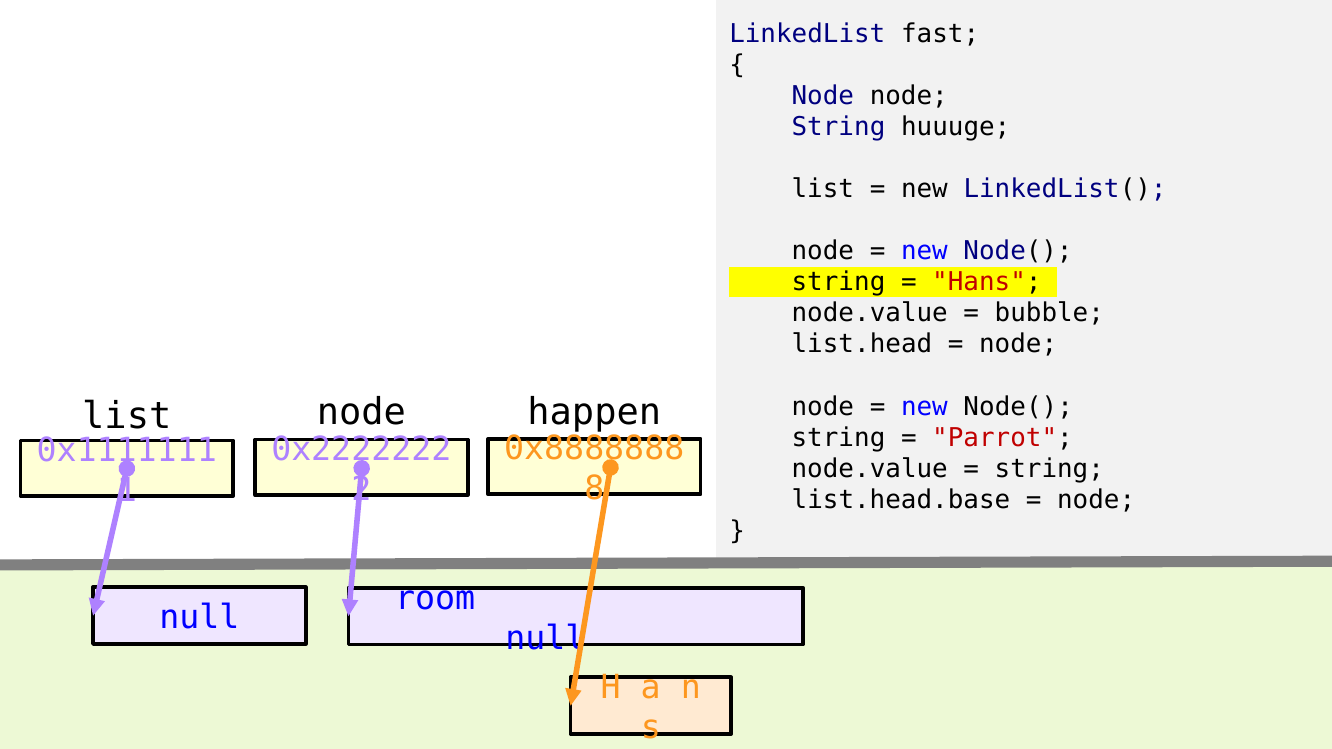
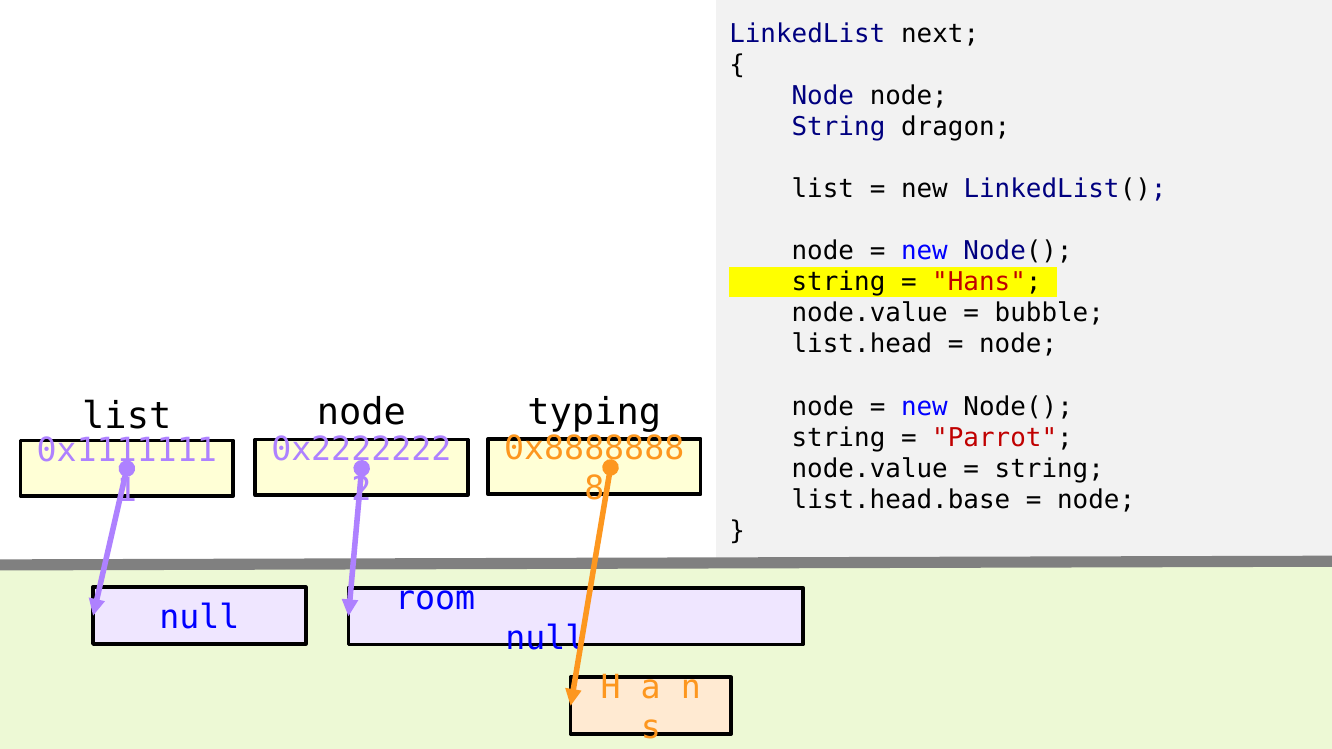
fast: fast -> next (940, 34)
huuuge: huuuge -> dragon (956, 127)
happen: happen -> typing (594, 412)
